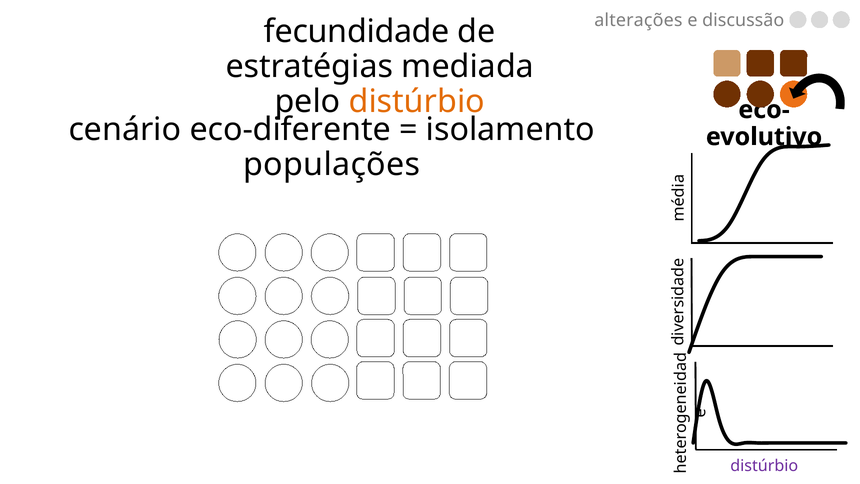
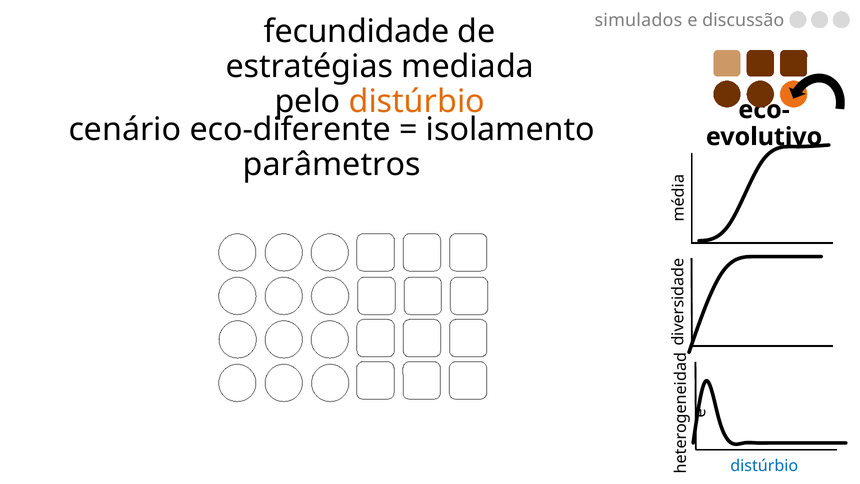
alterações: alterações -> simulados (638, 20)
populações: populações -> parâmetros (332, 164)
distúrbio colour: purple -> blue (764, 466)
